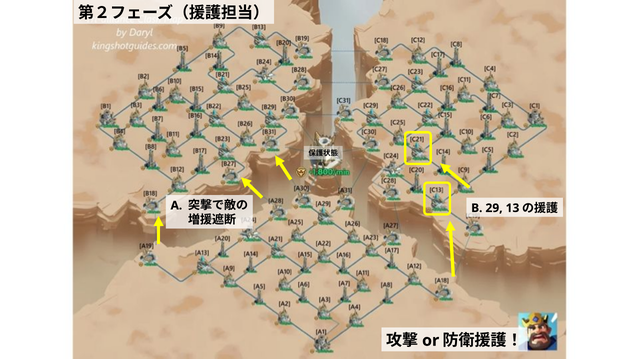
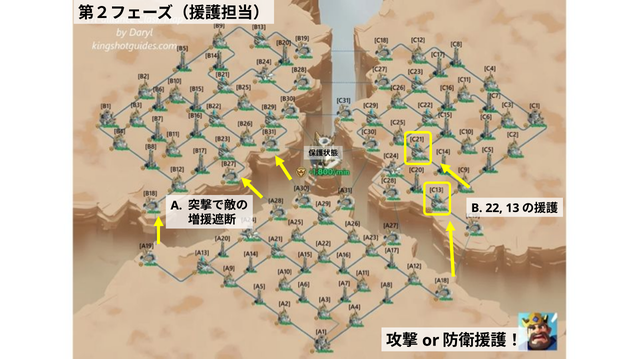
29: 29 -> 22 (494, 208)
